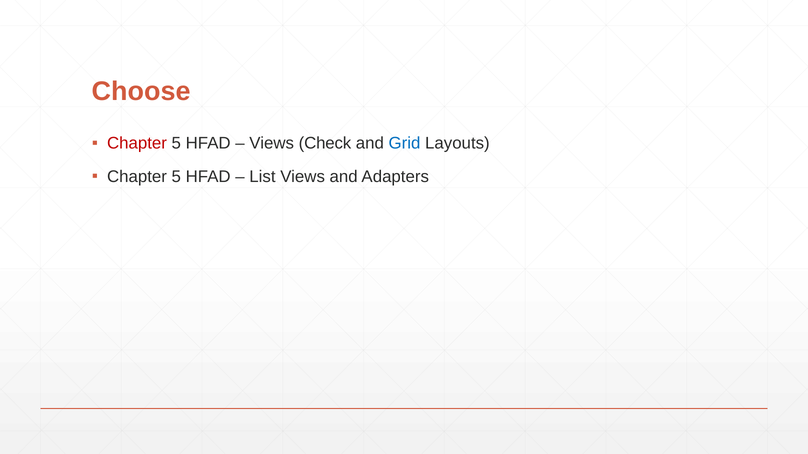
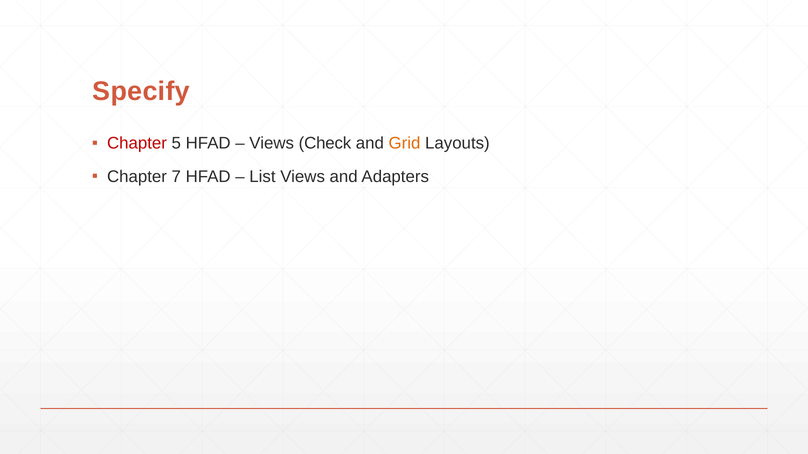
Choose: Choose -> Specify (141, 91)
Grid colour: blue -> orange (404, 143)
5: 5 -> 7 (176, 177)
